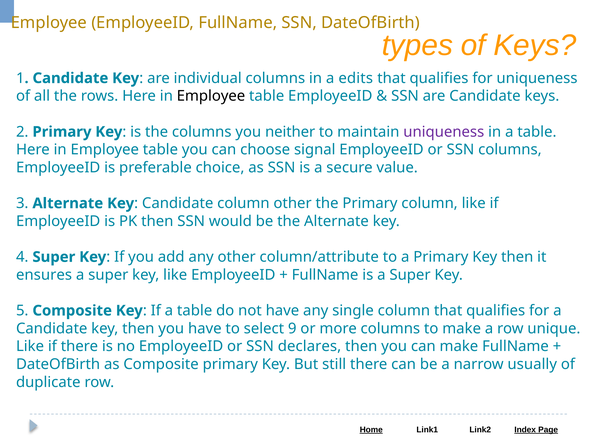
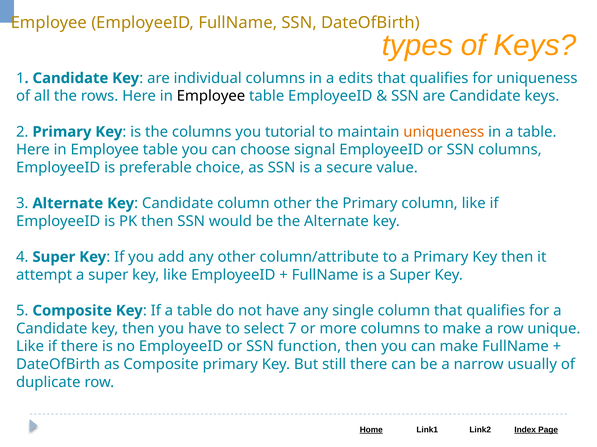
neither: neither -> tutorial (290, 132)
uniqueness colour: purple -> orange (444, 132)
ensures: ensures -> attempt (44, 275)
9: 9 -> 7 (292, 329)
declares: declares -> function (309, 347)
